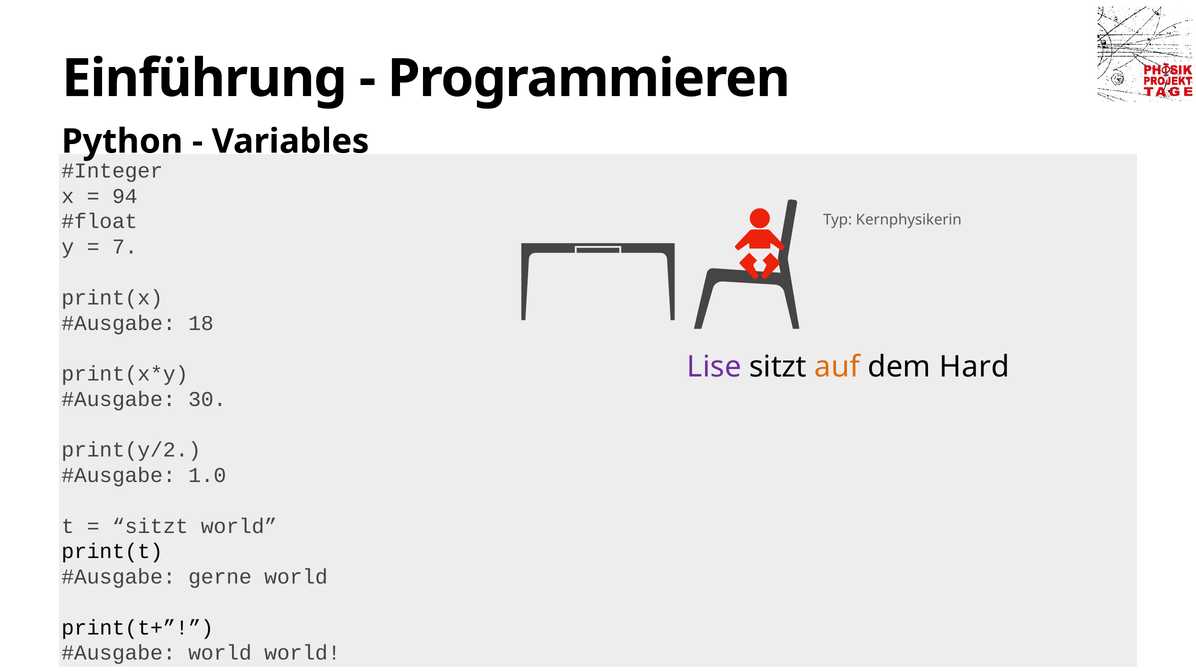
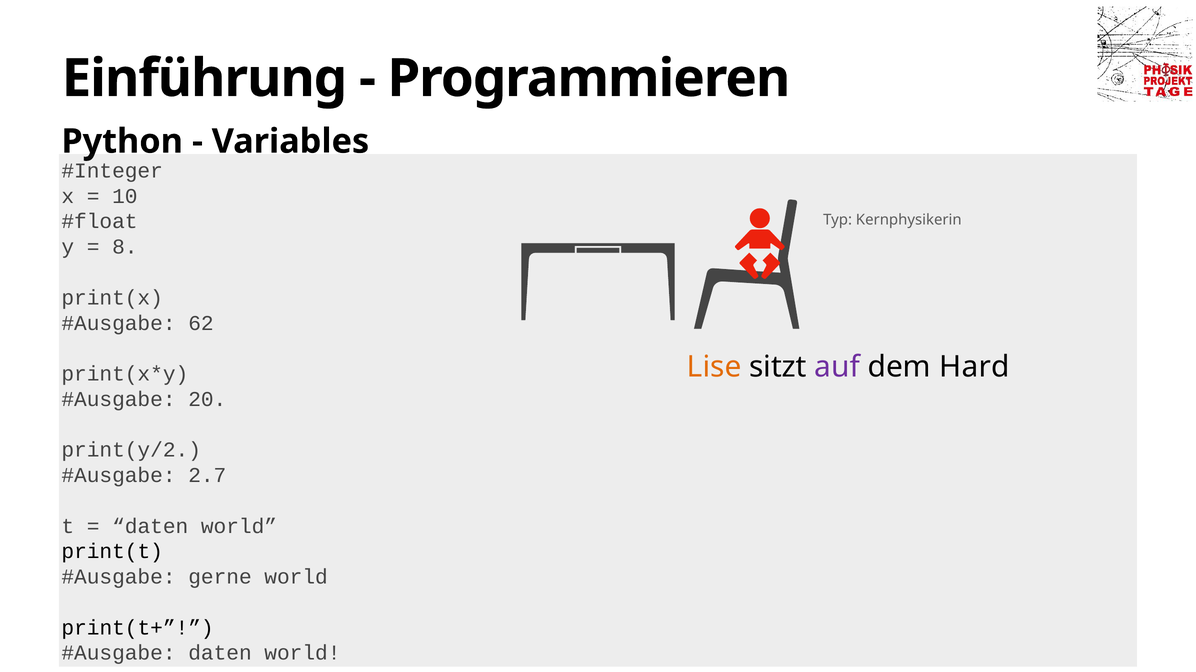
94: 94 -> 10 (125, 196)
7: 7 -> 8 (125, 247)
18: 18 -> 62 (201, 323)
Lise colour: purple -> orange (714, 368)
auf colour: orange -> purple (837, 368)
30: 30 -> 20 (207, 400)
1.0: 1.0 -> 2.7 (207, 476)
sitzt: sitzt -> daten (150, 527)
world: world -> daten (220, 654)
